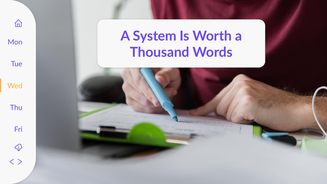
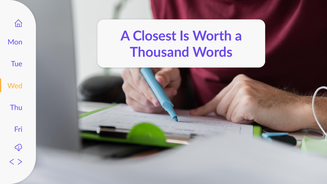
System: System -> Closest (155, 36)
